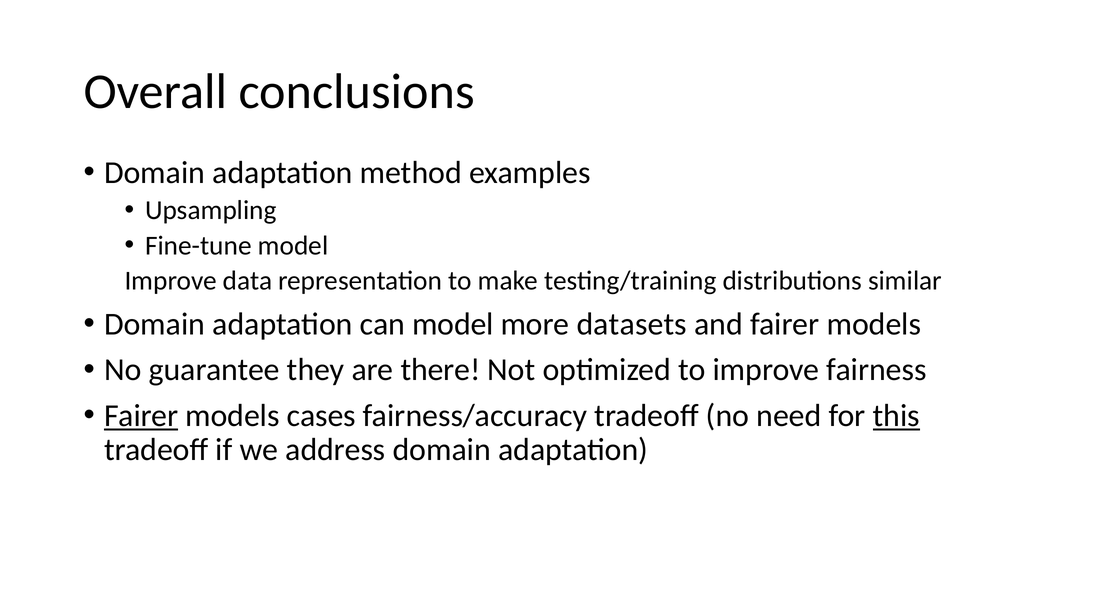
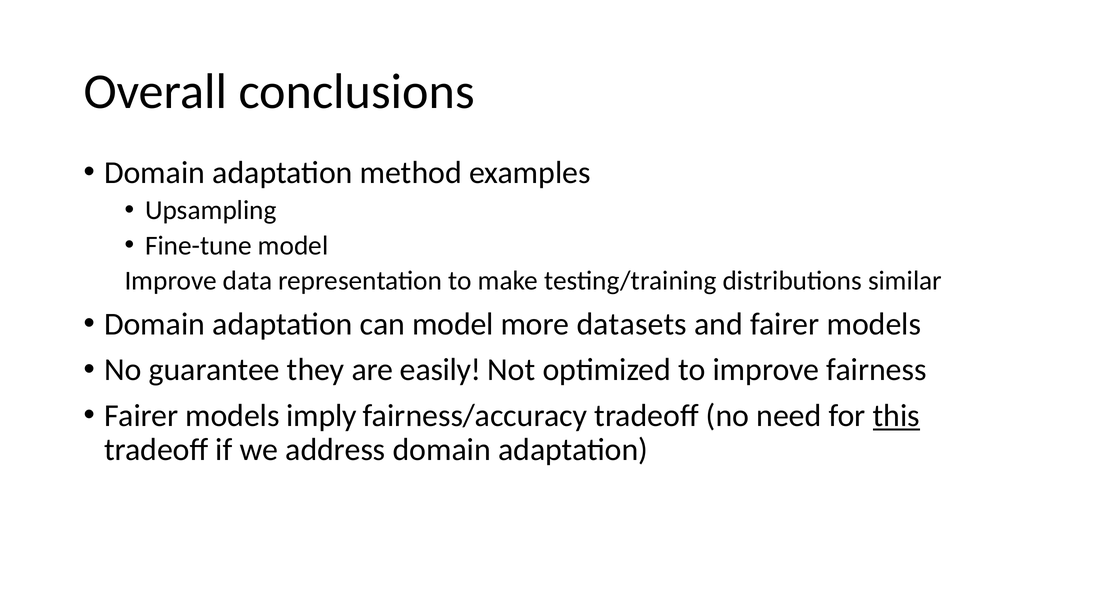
there: there -> easily (441, 370)
Fairer underline: present -> none (141, 416)
cases: cases -> imply (321, 416)
